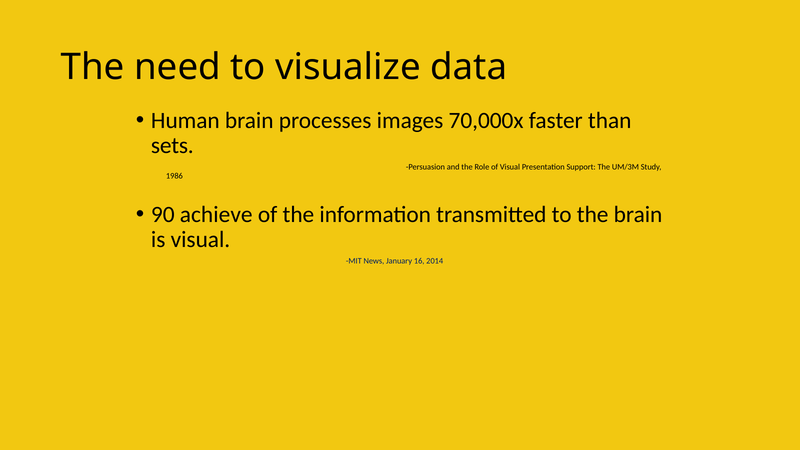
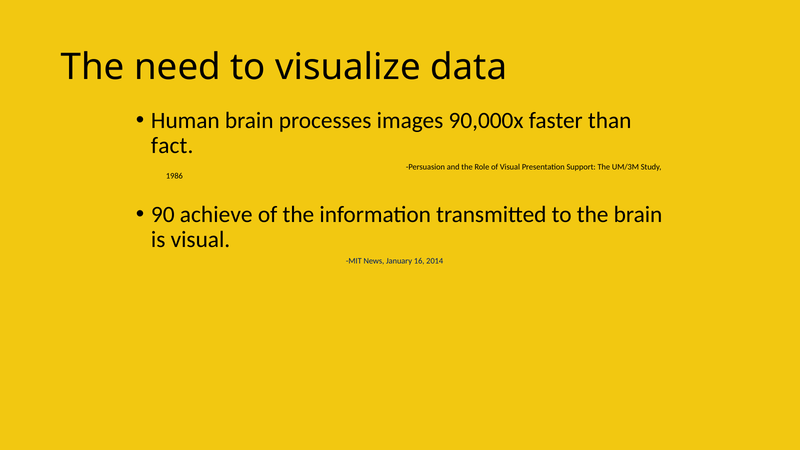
70,000x: 70,000x -> 90,000x (486, 120)
sets: sets -> fact (172, 146)
